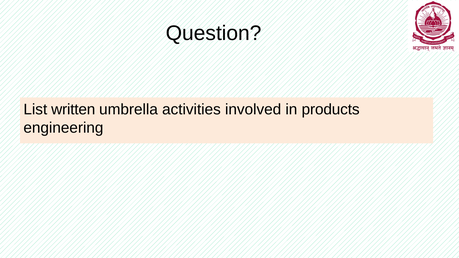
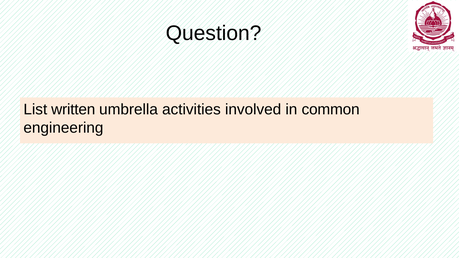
products: products -> common (331, 110)
